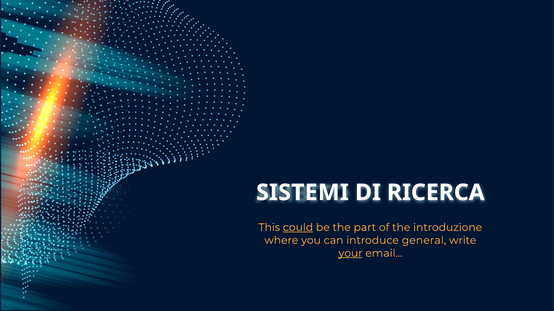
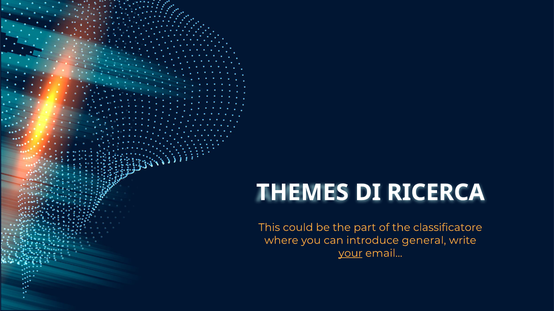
SISTEMI: SISTEMI -> THEMES (302, 193)
could underline: present -> none (298, 228)
introduzione: introduzione -> classificatore (448, 228)
